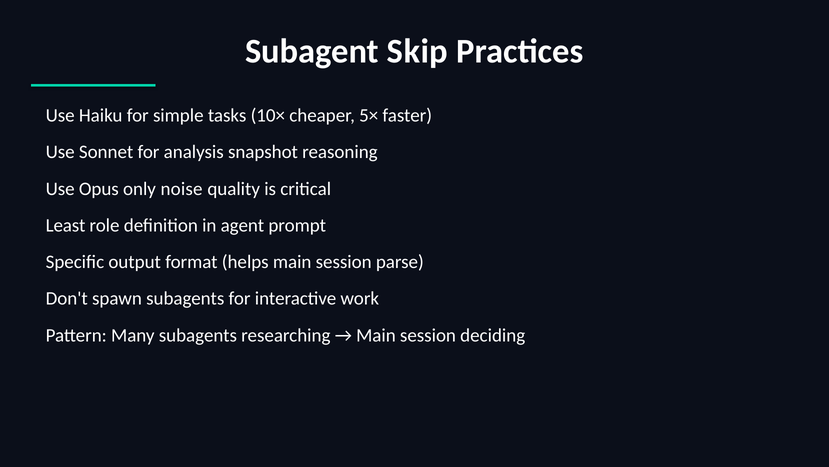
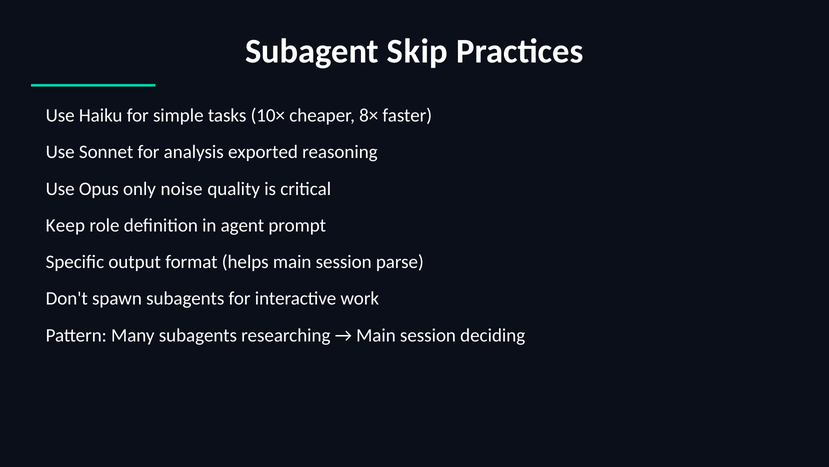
5×: 5× -> 8× (369, 115)
snapshot: snapshot -> exported (263, 152)
Least: Least -> Keep (65, 225)
